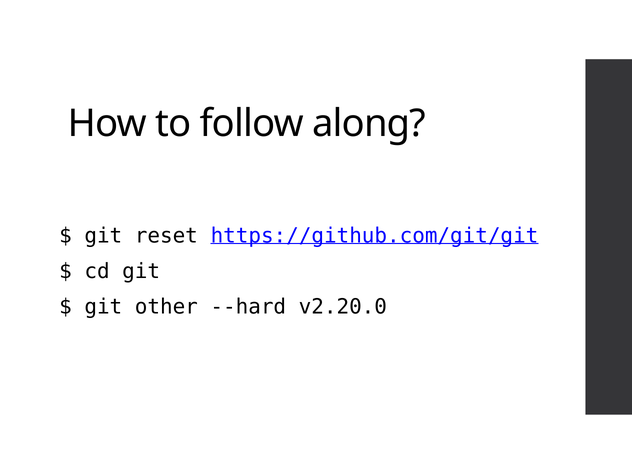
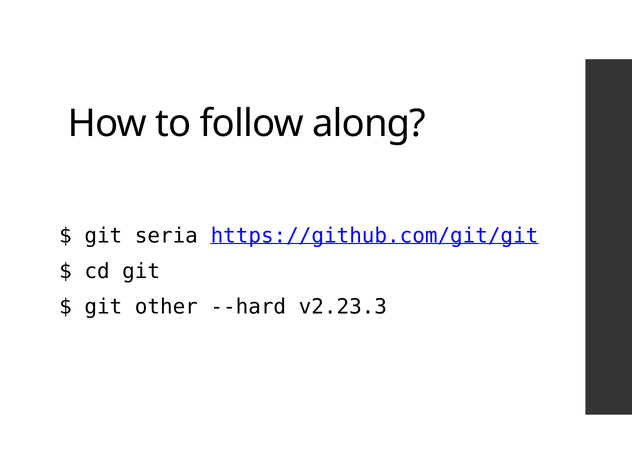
reset: reset -> seria (166, 236)
v2.20.0: v2.20.0 -> v2.23.3 (343, 307)
